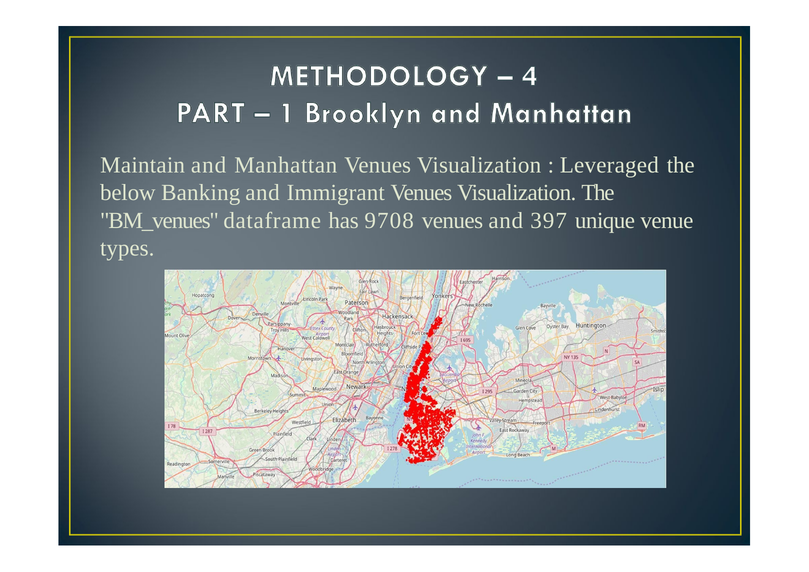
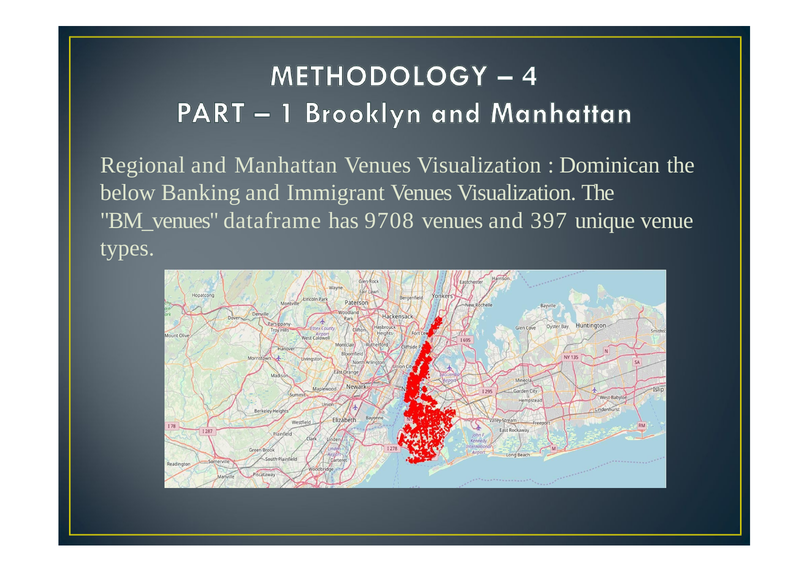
Maintain: Maintain -> Regional (143, 165)
Leveraged: Leveraged -> Dominican (610, 165)
